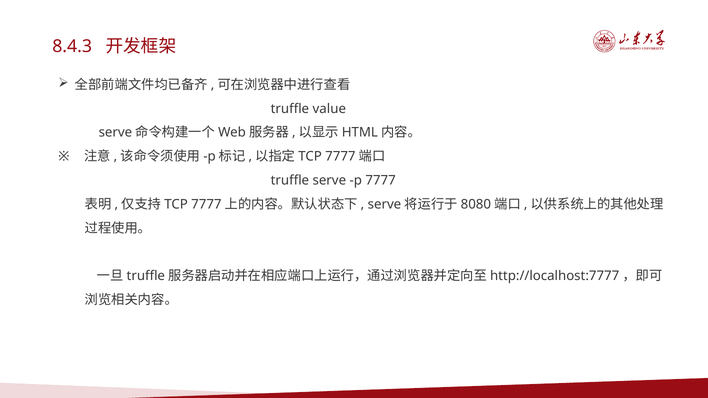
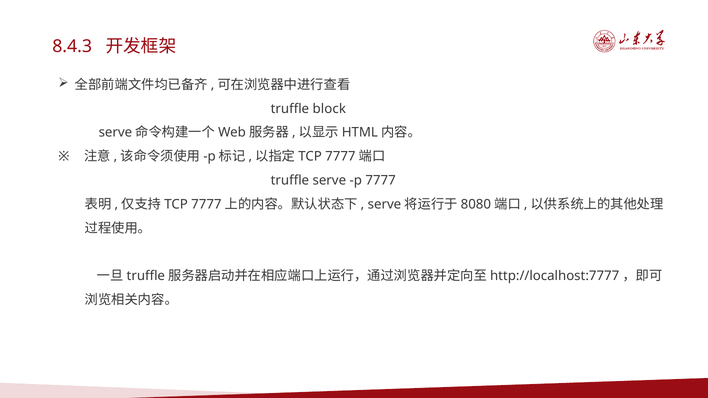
value: value -> block (329, 109)
